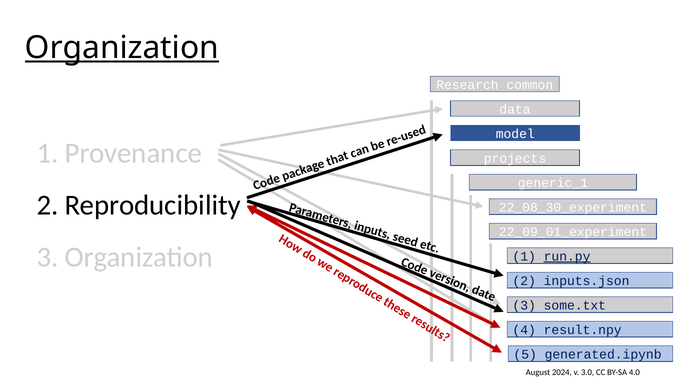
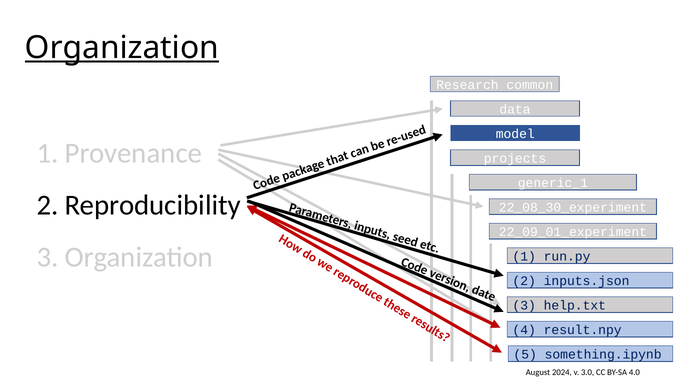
run.py underline: present -> none (567, 256)
some.txt: some.txt -> help.txt (575, 305)
generated.ipynb: generated.ipynb -> something.ipynb (603, 354)
